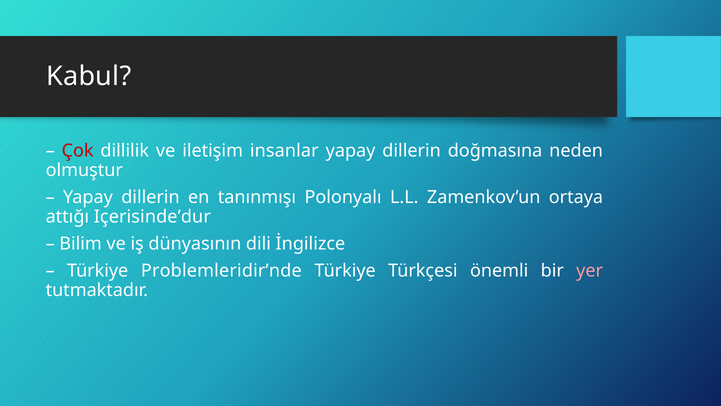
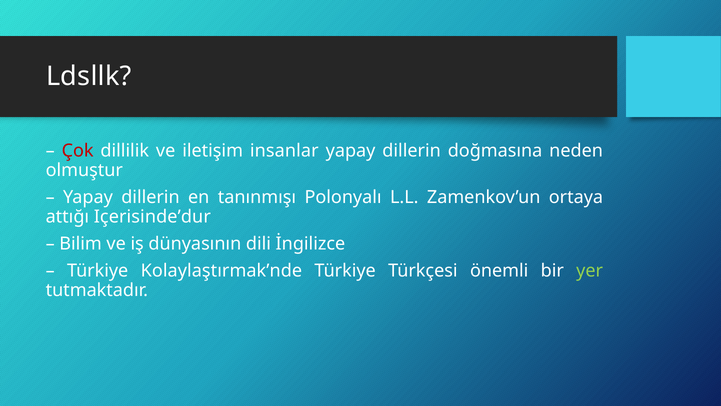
Kabul: Kabul -> Ldsllk (89, 76)
Problemleridir’nde: Problemleridir’nde -> Kolaylaştırmak’nde (221, 270)
yer colour: pink -> light green (590, 270)
